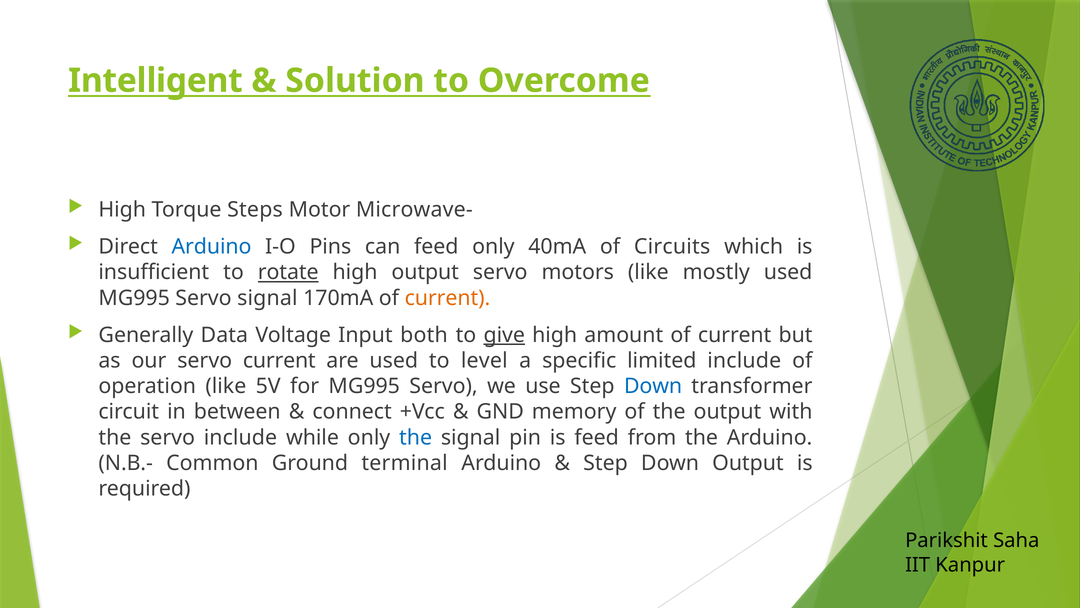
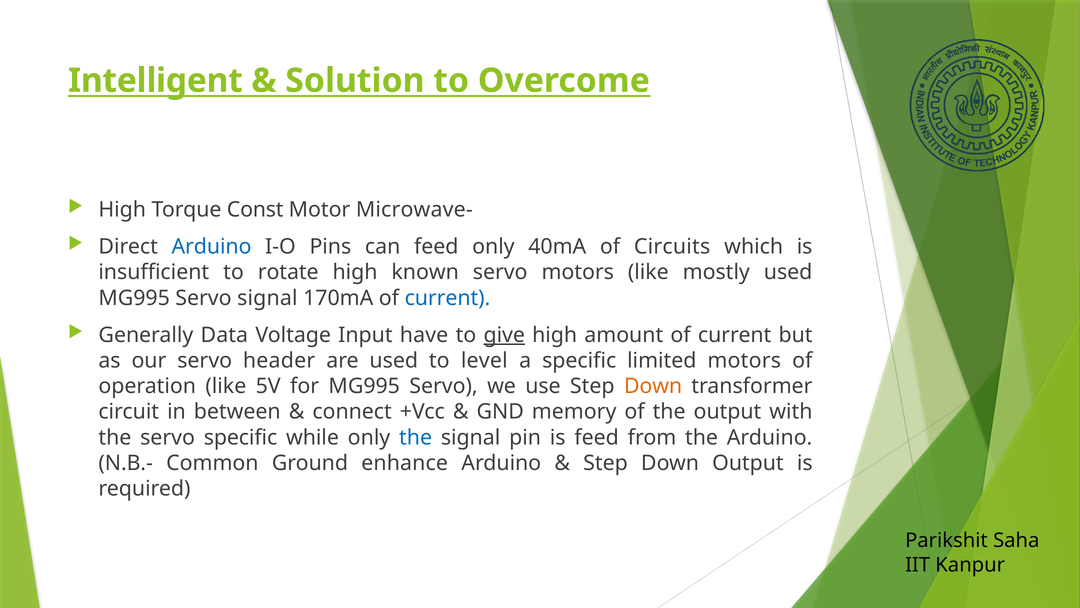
Steps: Steps -> Const (255, 210)
rotate underline: present -> none (288, 272)
high output: output -> known (425, 272)
current colour: orange -> blue (447, 298)
both: both -> have (424, 335)
servo current: current -> header (279, 360)
limited include: include -> motors (744, 360)
Down colour: blue -> orange (653, 386)
servo include: include -> specific (241, 437)
terminal: terminal -> enhance (405, 463)
